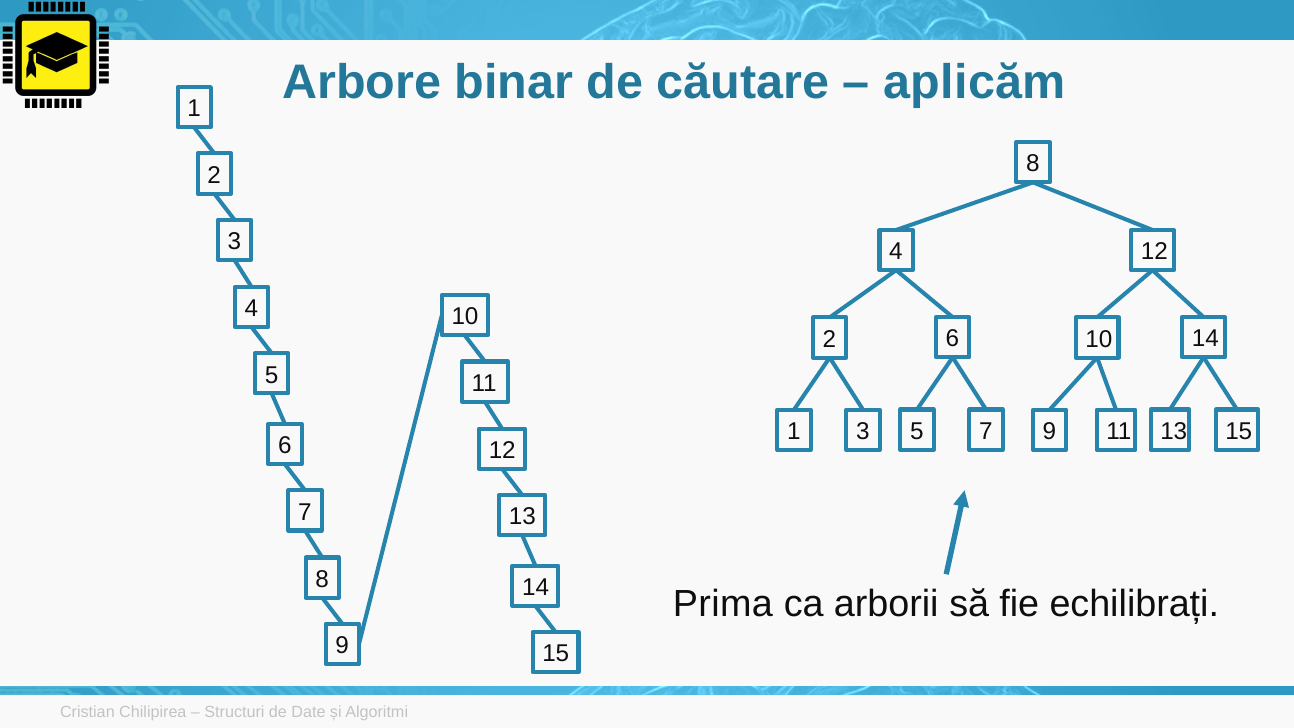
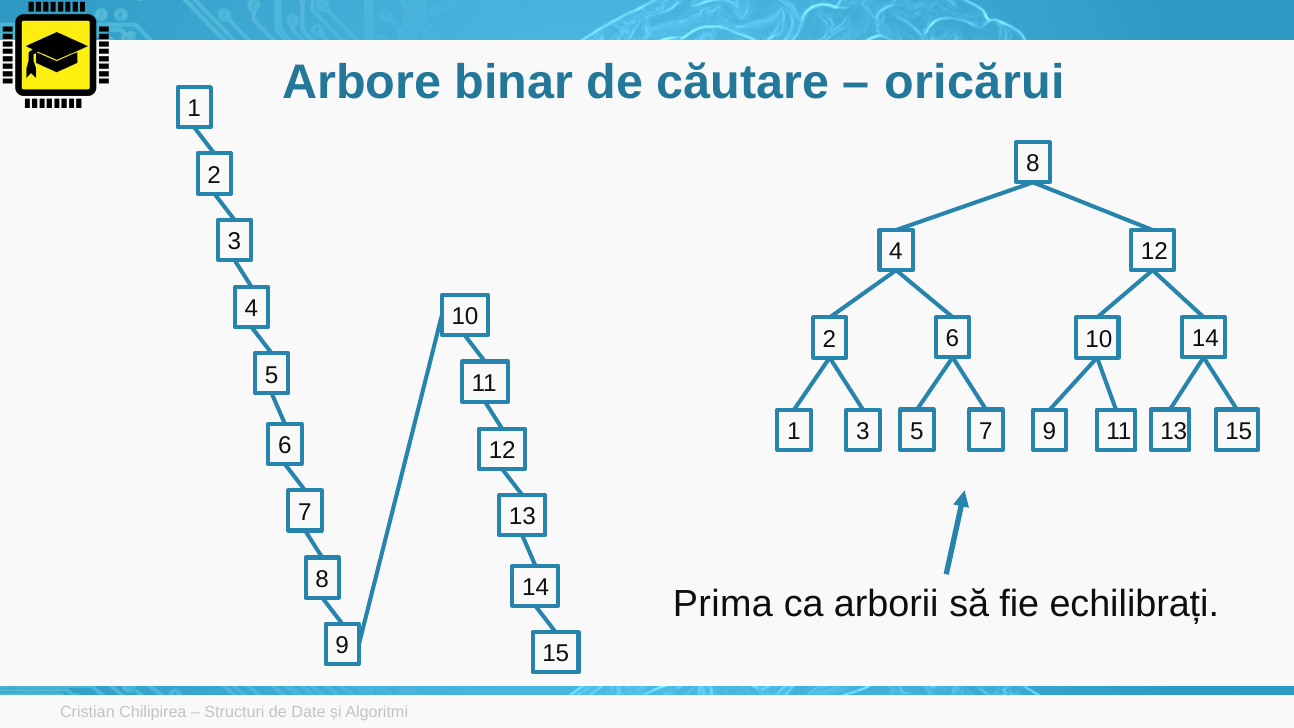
aplicăm: aplicăm -> oricărui (975, 82)
